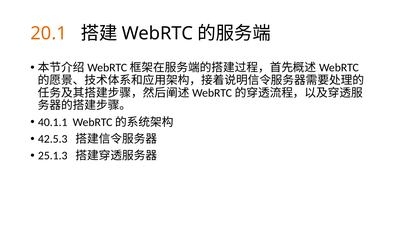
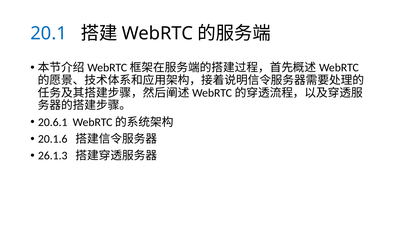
20.1 colour: orange -> blue (49, 34)
40.1.1: 40.1.1 -> 20.6.1 (53, 122)
42.5.3: 42.5.3 -> 20.1.6 (53, 139)
25.1.3: 25.1.3 -> 26.1.3 (53, 156)
